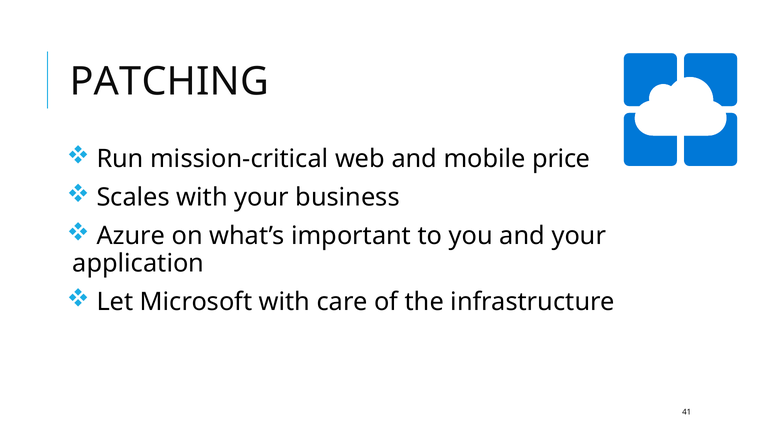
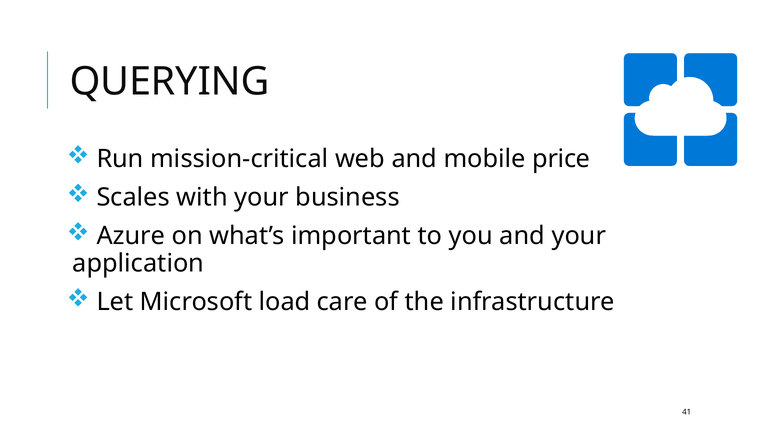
PATCHING: PATCHING -> QUERYING (170, 82)
Microsoft with: with -> load (285, 302)
